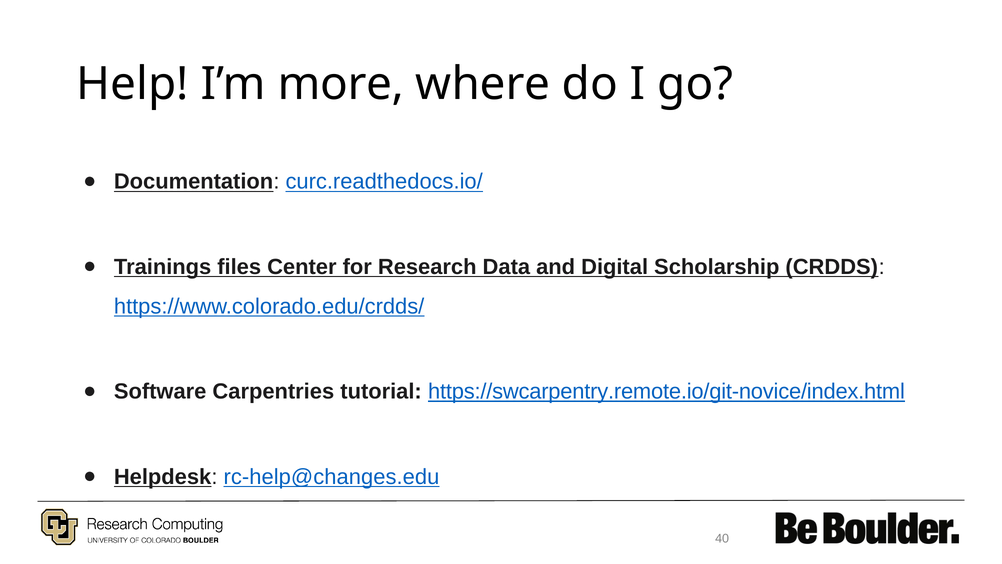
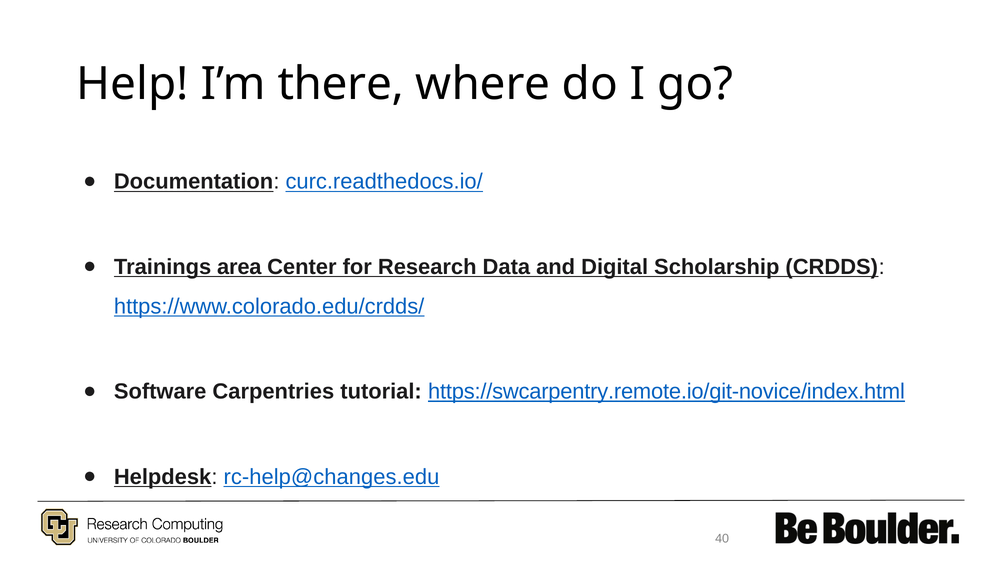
more: more -> there (341, 84)
files: files -> area (239, 267)
